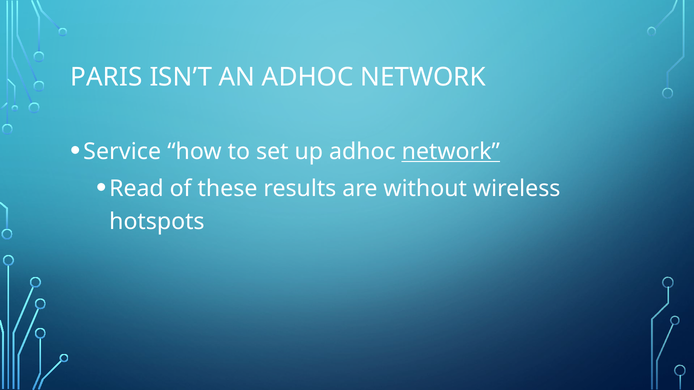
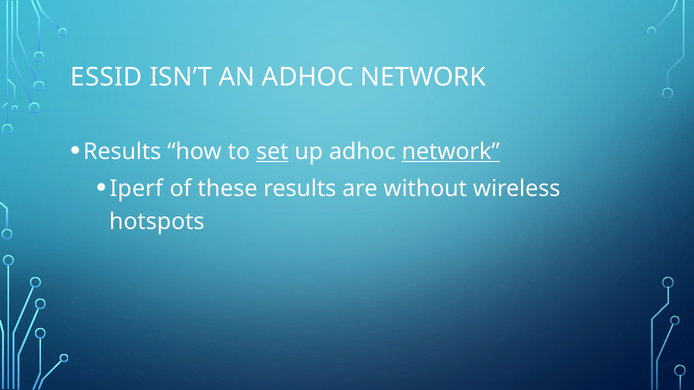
PARIS: PARIS -> ESSID (106, 77)
Service: Service -> Results (122, 152)
set underline: none -> present (272, 152)
Read: Read -> Iperf (136, 189)
